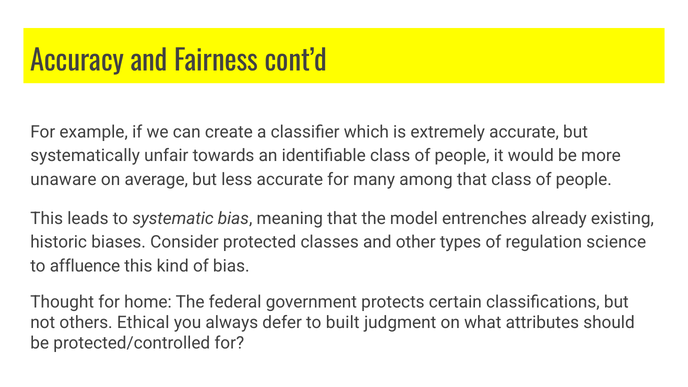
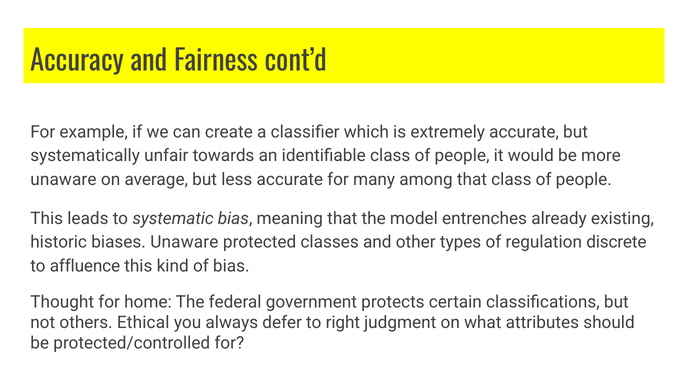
biases Consider: Consider -> Unaware (184, 242)
science: science -> discrete (616, 242)
built: built -> right (343, 322)
